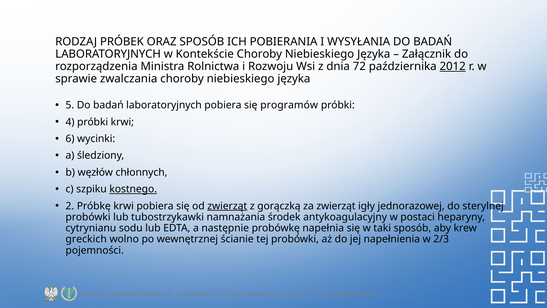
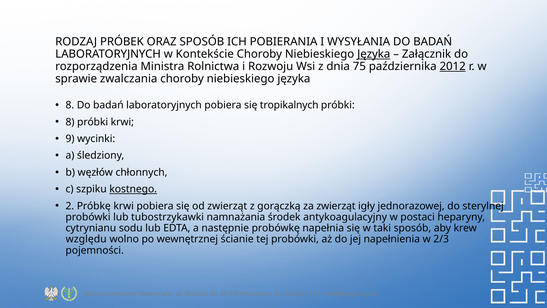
Języka underline: none -> present (374, 54)
72: 72 -> 75 (359, 66)
5: 5 -> 8 (70, 105)
programów: programów -> tropikalnych (289, 105)
4: 4 -> 8 (70, 122)
6: 6 -> 9 (70, 139)
zwierząt underline: present -> none (227, 206)
greckich: greckich -> względu (86, 239)
